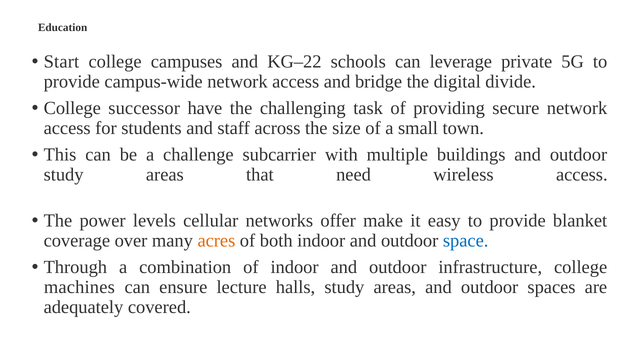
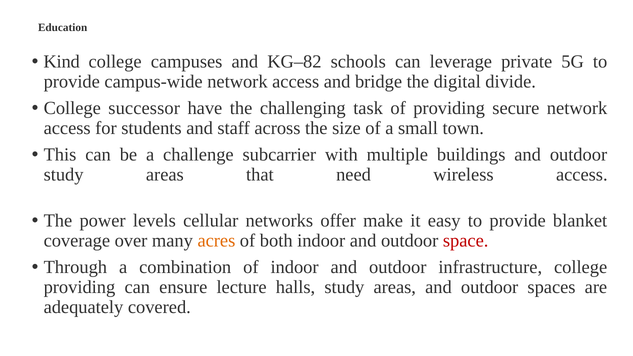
Start: Start -> Kind (62, 62)
KG–22: KG–22 -> KG–82 (294, 62)
space colour: blue -> red (466, 241)
machines: machines -> providing (79, 287)
